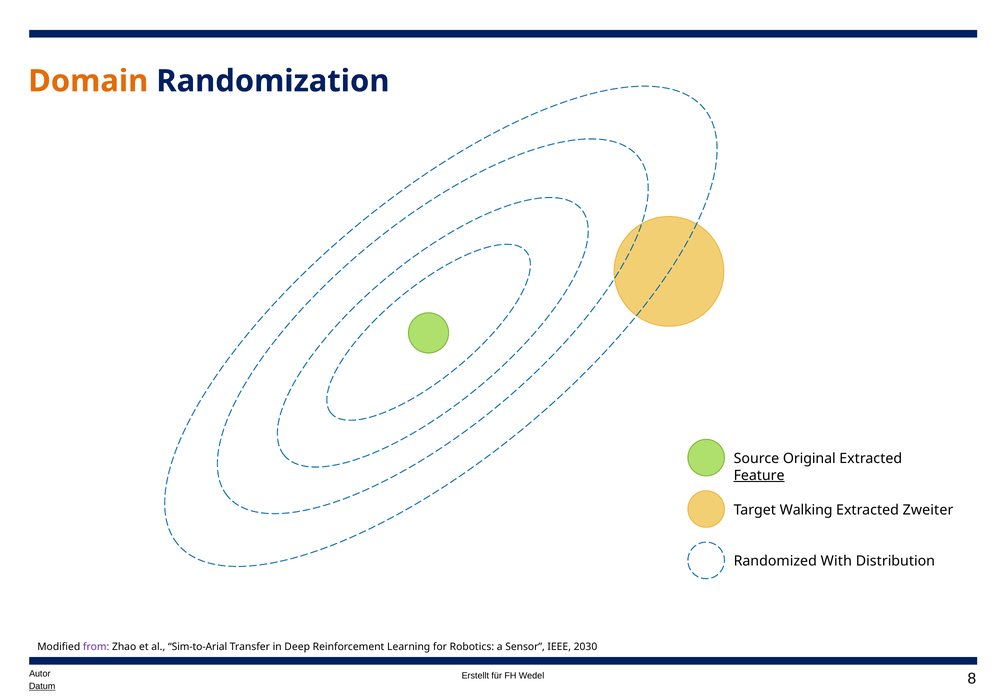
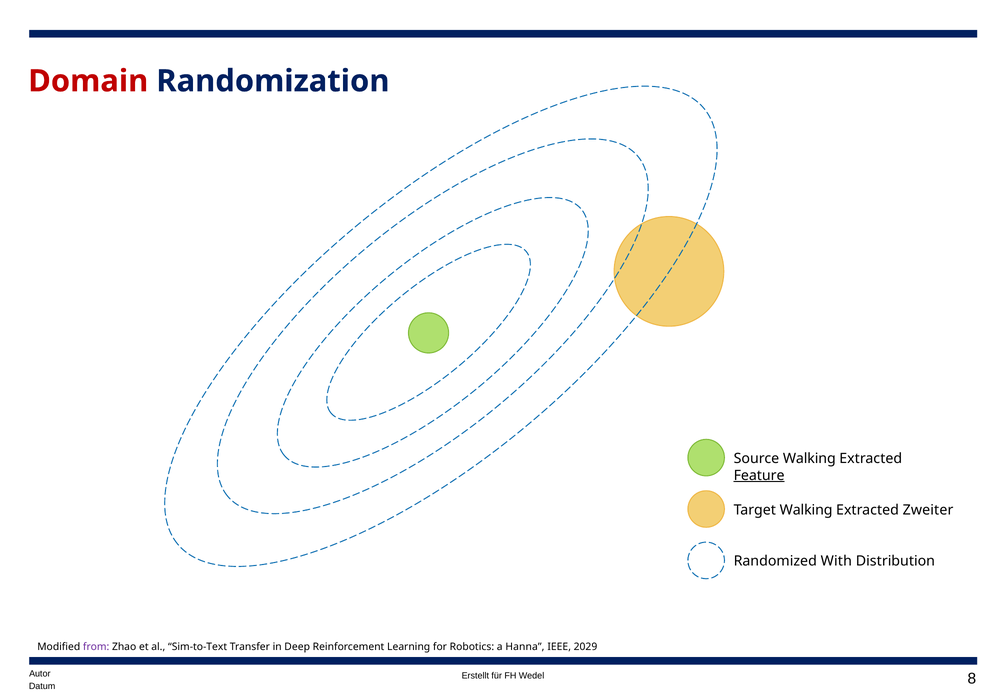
Domain colour: orange -> red (88, 81)
Source Original: Original -> Walking (809, 458)
Sim-to-Arial: Sim-to-Arial -> Sim-to-Text (198, 647)
Sensor: Sensor -> Hanna (525, 647)
2030: 2030 -> 2029 (585, 647)
Datum underline: present -> none (42, 686)
